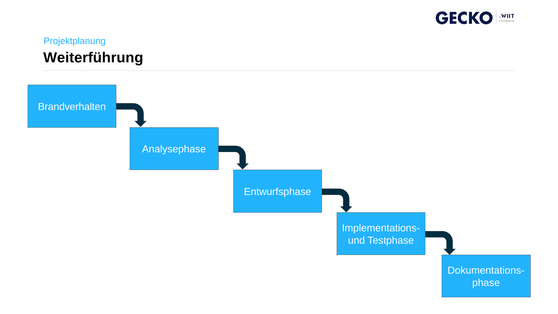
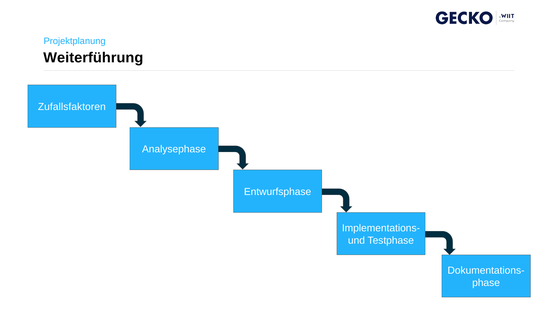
Brandverhalten: Brandverhalten -> Zufallsfaktoren (72, 107)
